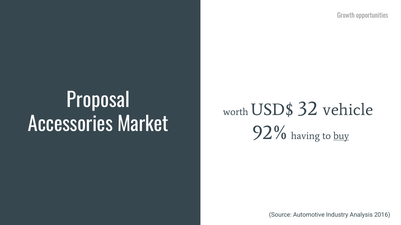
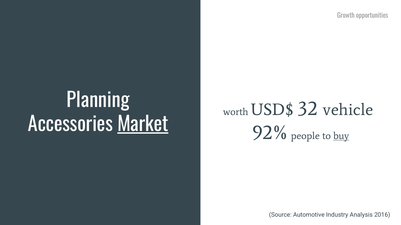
Proposal: Proposal -> Planning (98, 101)
Market underline: none -> present (143, 125)
having: having -> people (305, 136)
